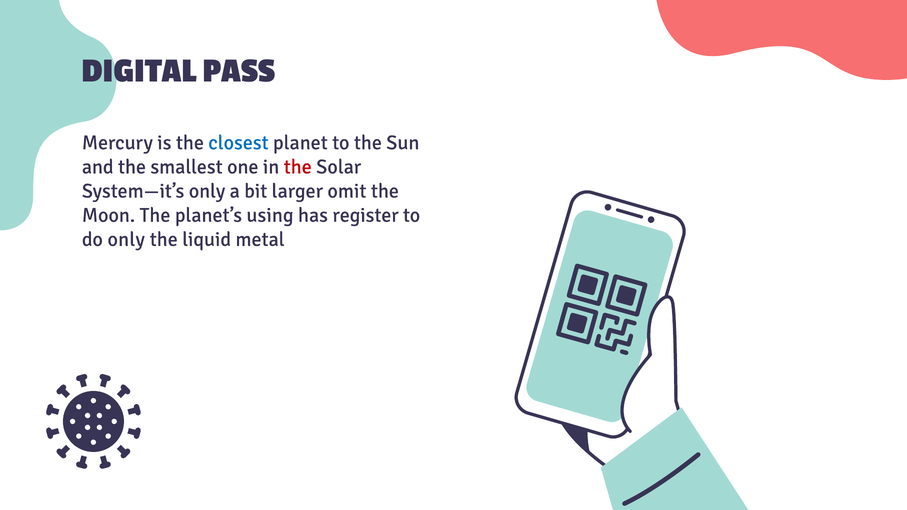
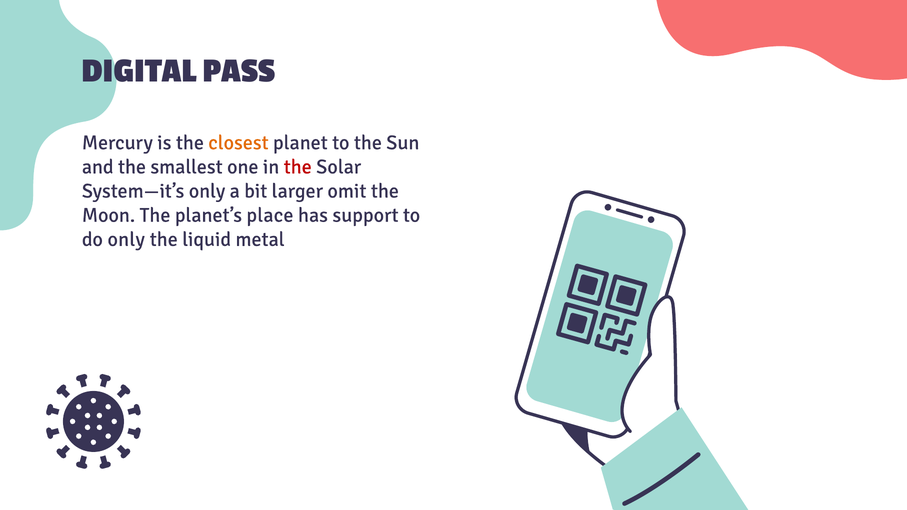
closest colour: blue -> orange (238, 143)
using: using -> place (270, 215)
register: register -> support (365, 215)
